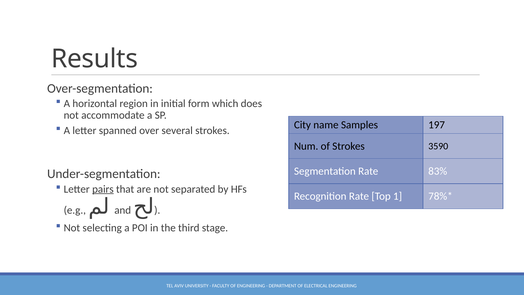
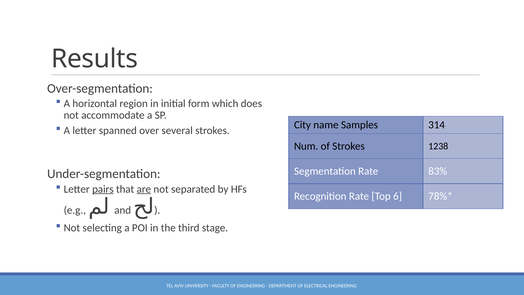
197: 197 -> 314 (437, 125)
3590: 3590 -> 1238 (438, 146)
are underline: none -> present (144, 189)
1: 1 -> 6 (398, 196)
